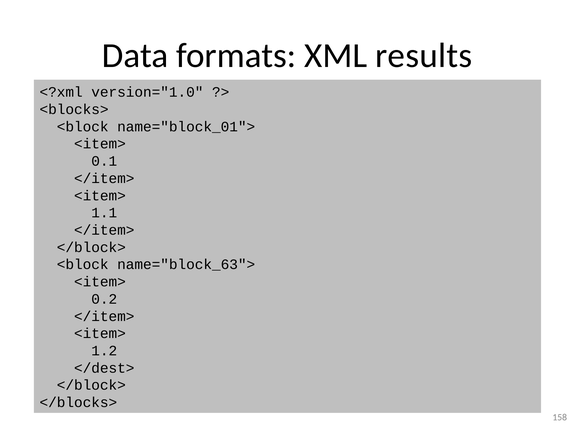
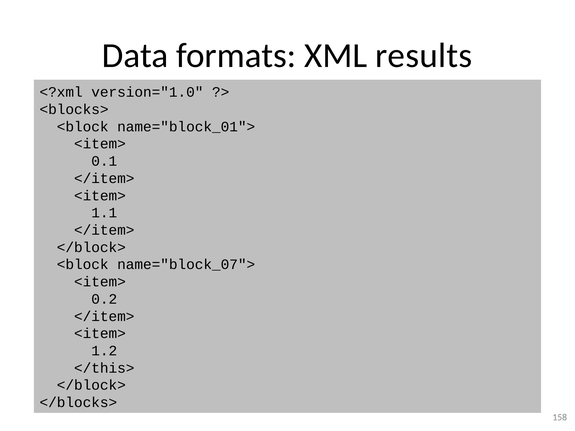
name="block_63">: name="block_63"> -> name="block_07"> (186, 265)
</dest>: </dest> -> </this> (104, 368)
